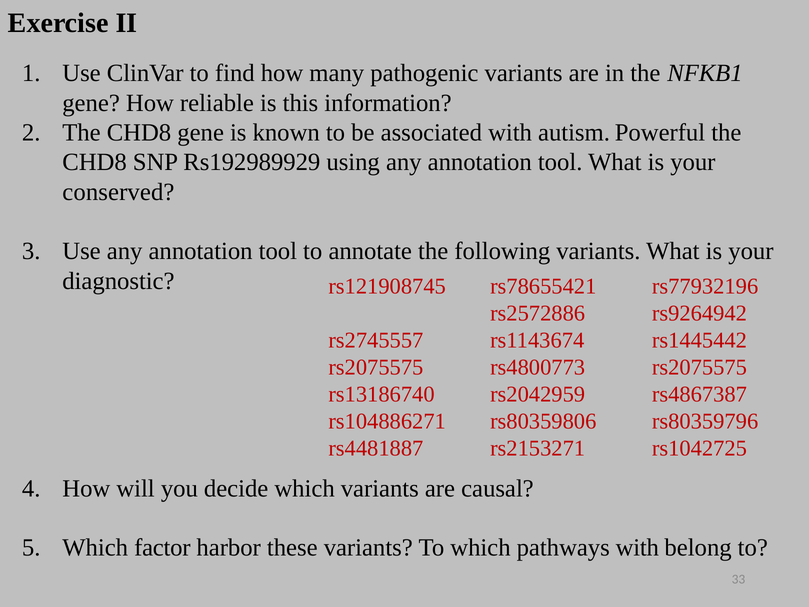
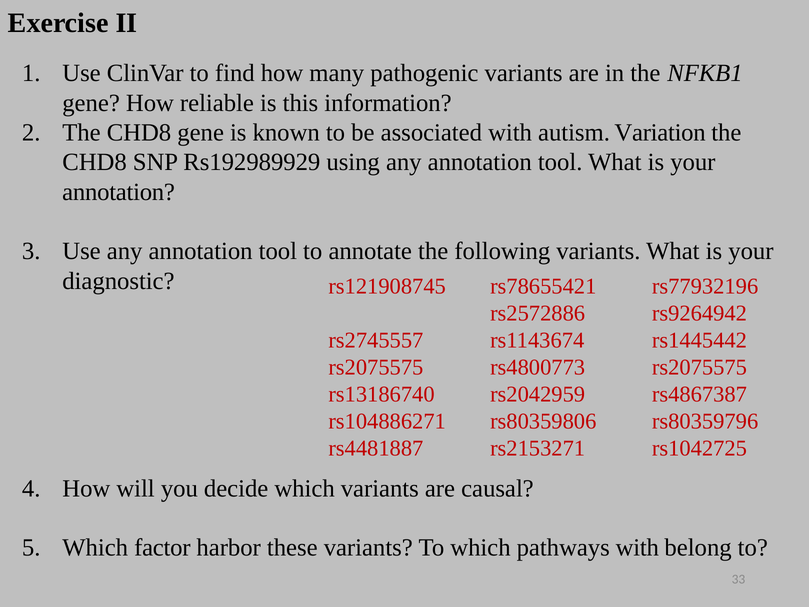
Powerful: Powerful -> Variation (660, 132)
conserved: conserved -> annotation (119, 192)
